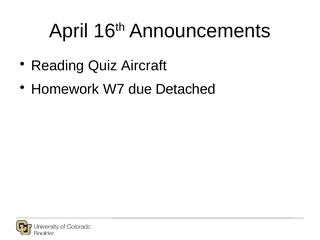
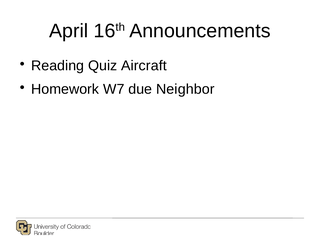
Detached: Detached -> Neighbor (185, 89)
